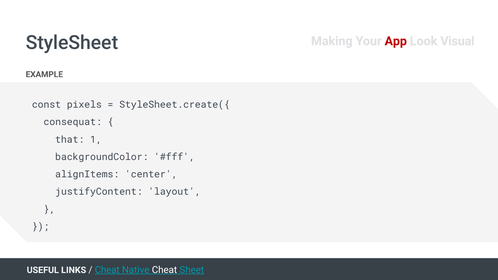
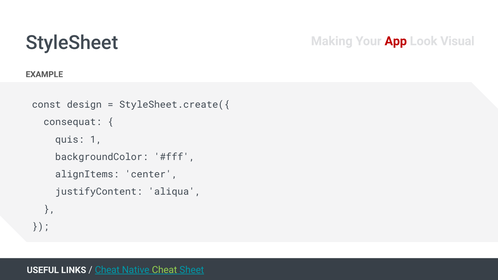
pixels: pixels -> design (84, 105)
that: that -> quis (70, 140)
layout: layout -> aliqua (175, 192)
Cheat colour: white -> light green (164, 270)
